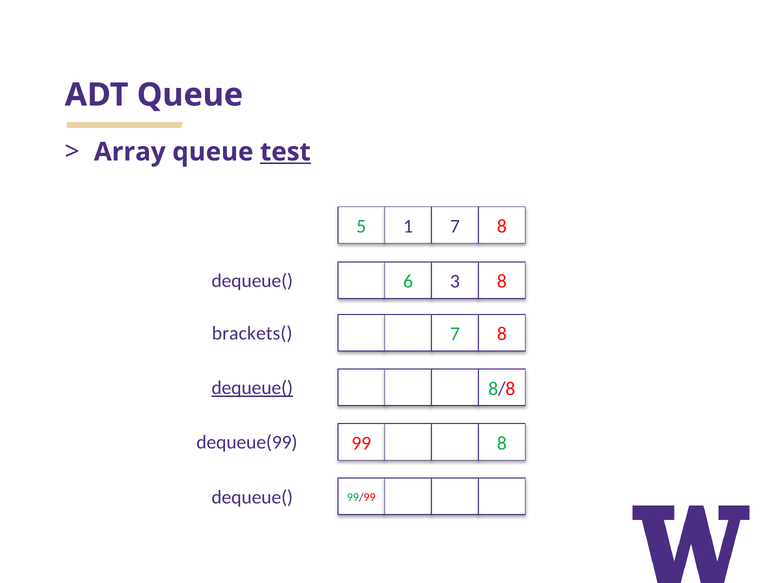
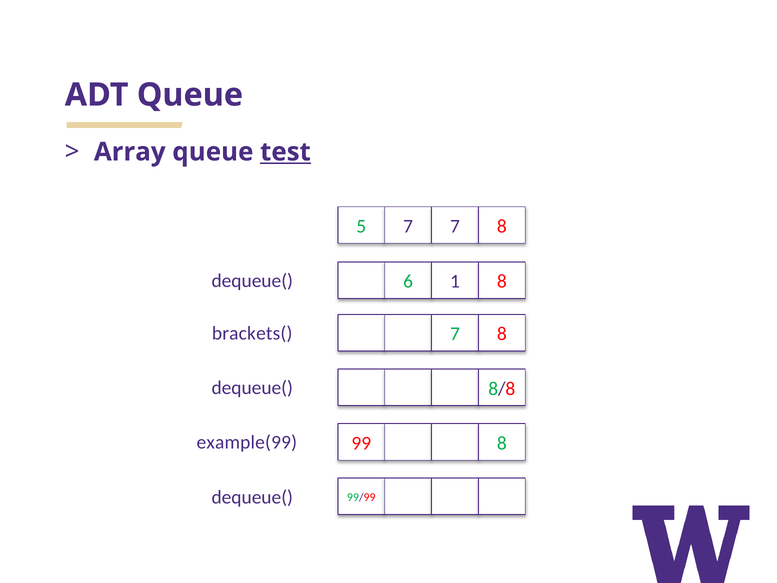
5 1: 1 -> 7 (408, 226)
3: 3 -> 1 (455, 281)
dequeue( underline: present -> none (252, 388)
dequeue(99: dequeue(99 -> example(99 (247, 442)
